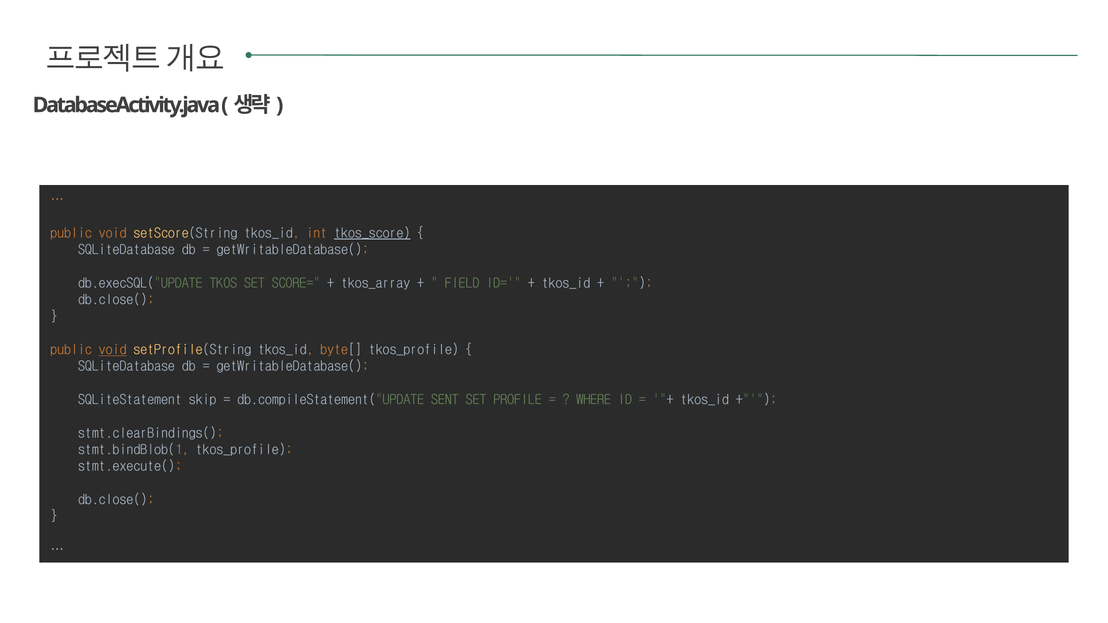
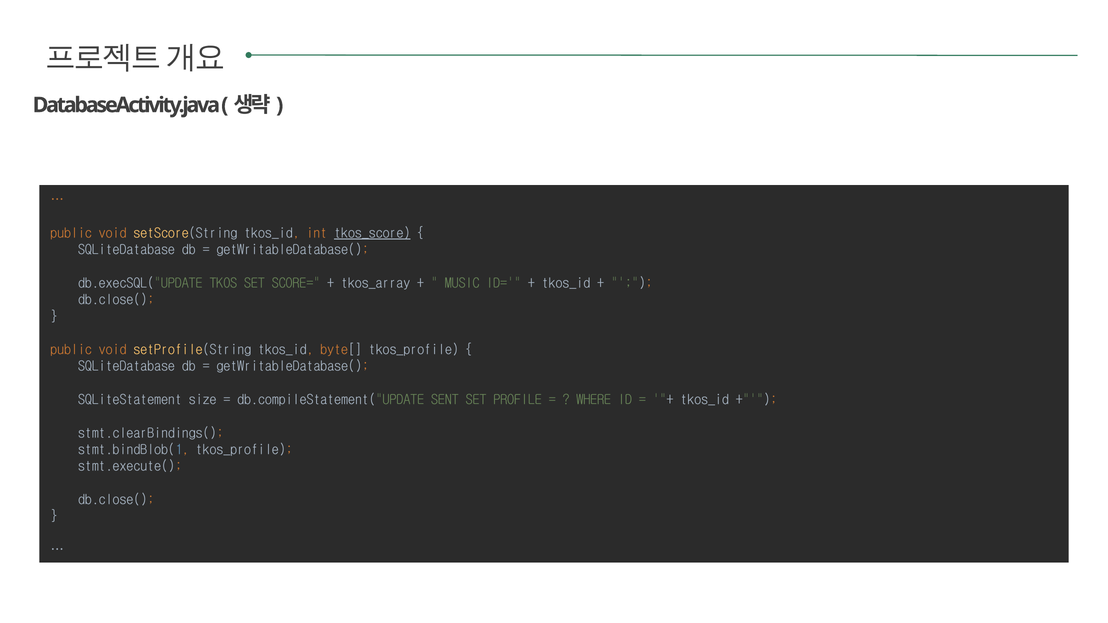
FIELD: FIELD -> MUSIC (462, 283)
void underline: present -> none (113, 350)
skip: skip -> size (203, 400)
